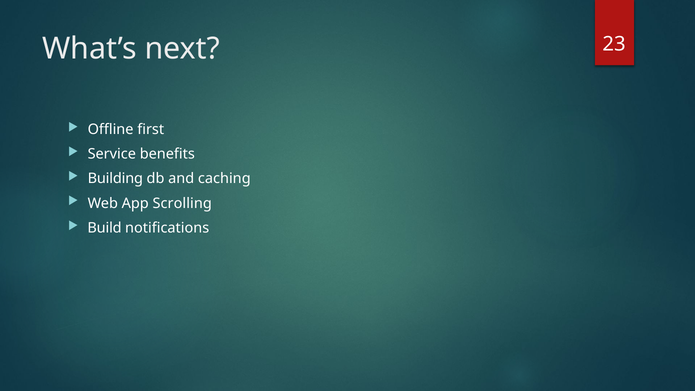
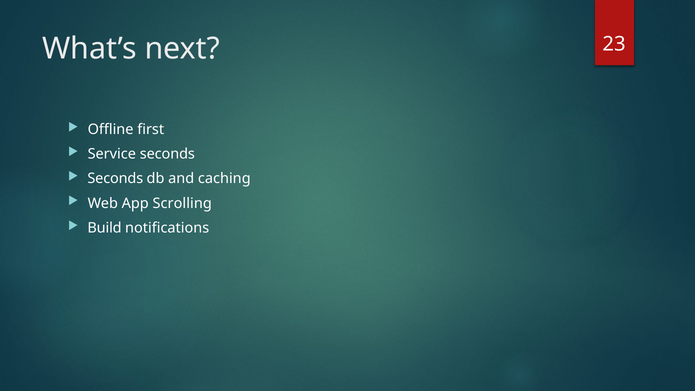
Service benefits: benefits -> seconds (167, 154)
Building: Building -> Seconds (115, 179)
